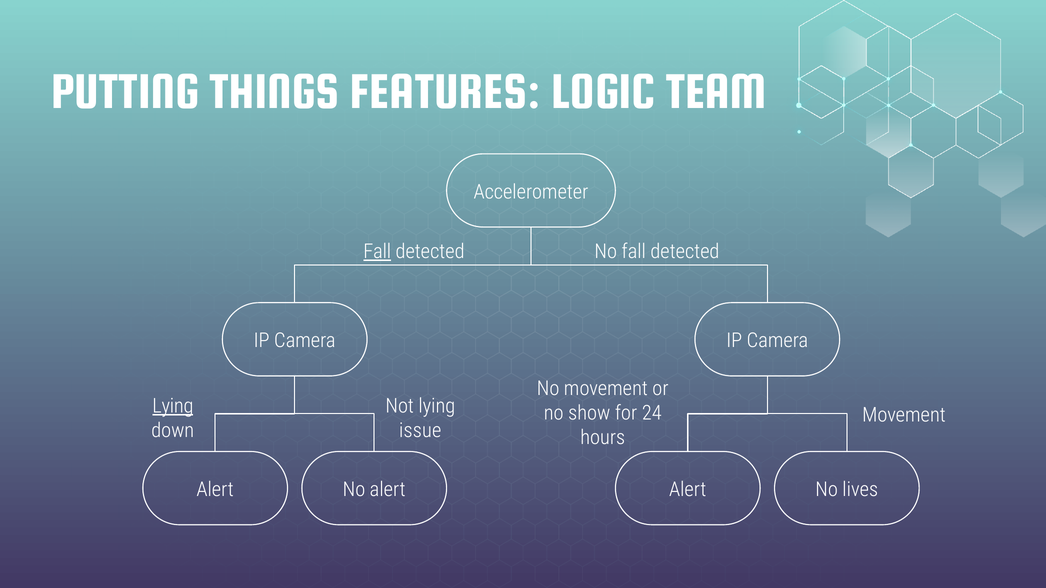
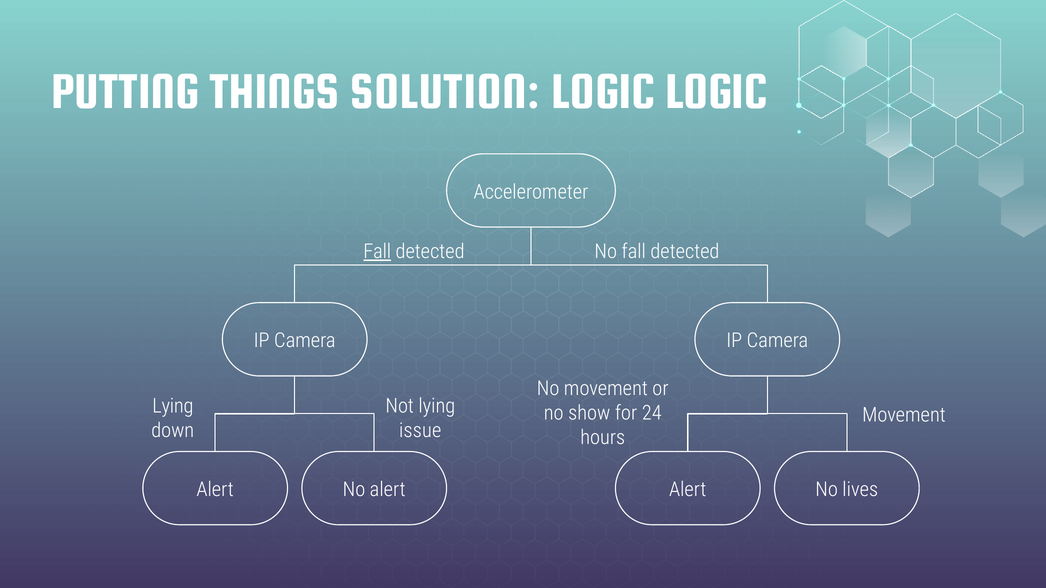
FEATURES: FEATURES -> SOLUTION (445, 91)
LOGIC TEAM: TEAM -> LOGIC (716, 91)
Lying underline: present -> none (173, 406)
